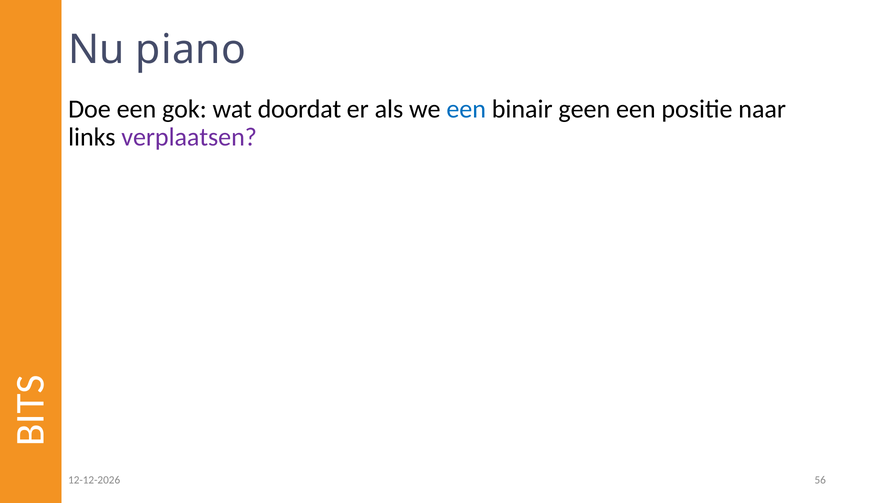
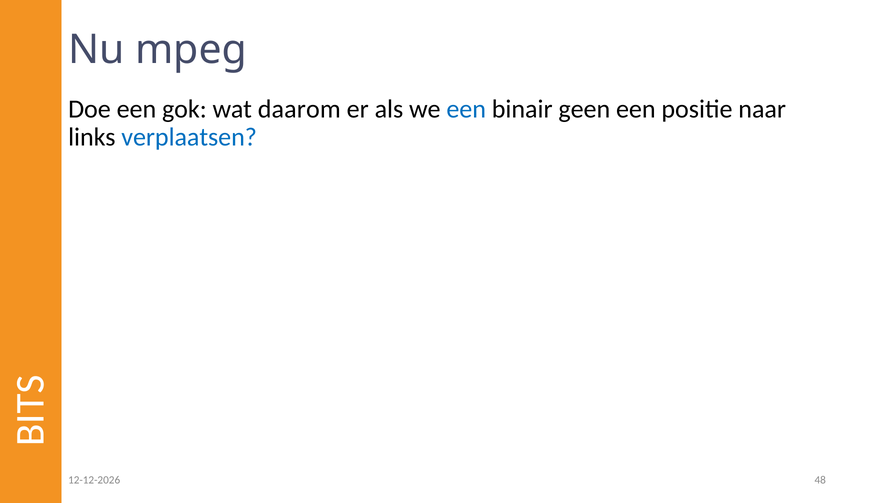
piano: piano -> mpeg (191, 50)
doordat: doordat -> daarom (299, 109)
verplaatsen colour: purple -> blue (189, 137)
56: 56 -> 48 (820, 480)
